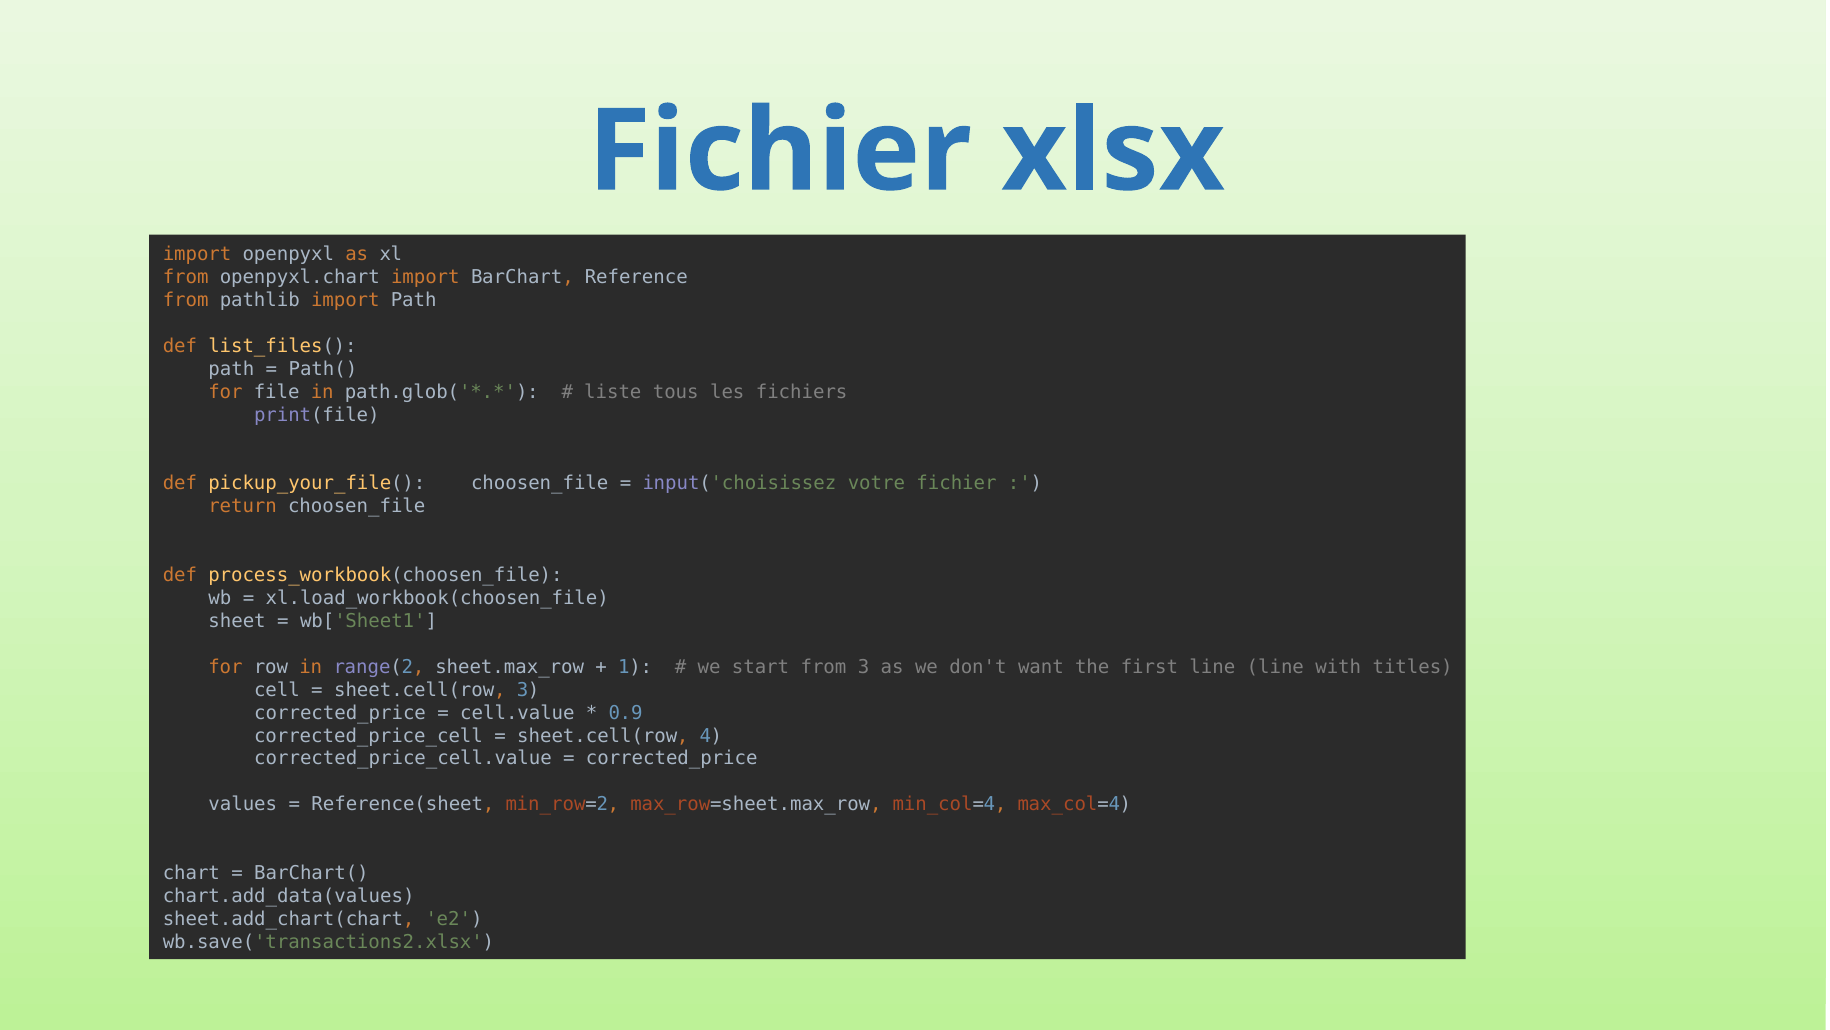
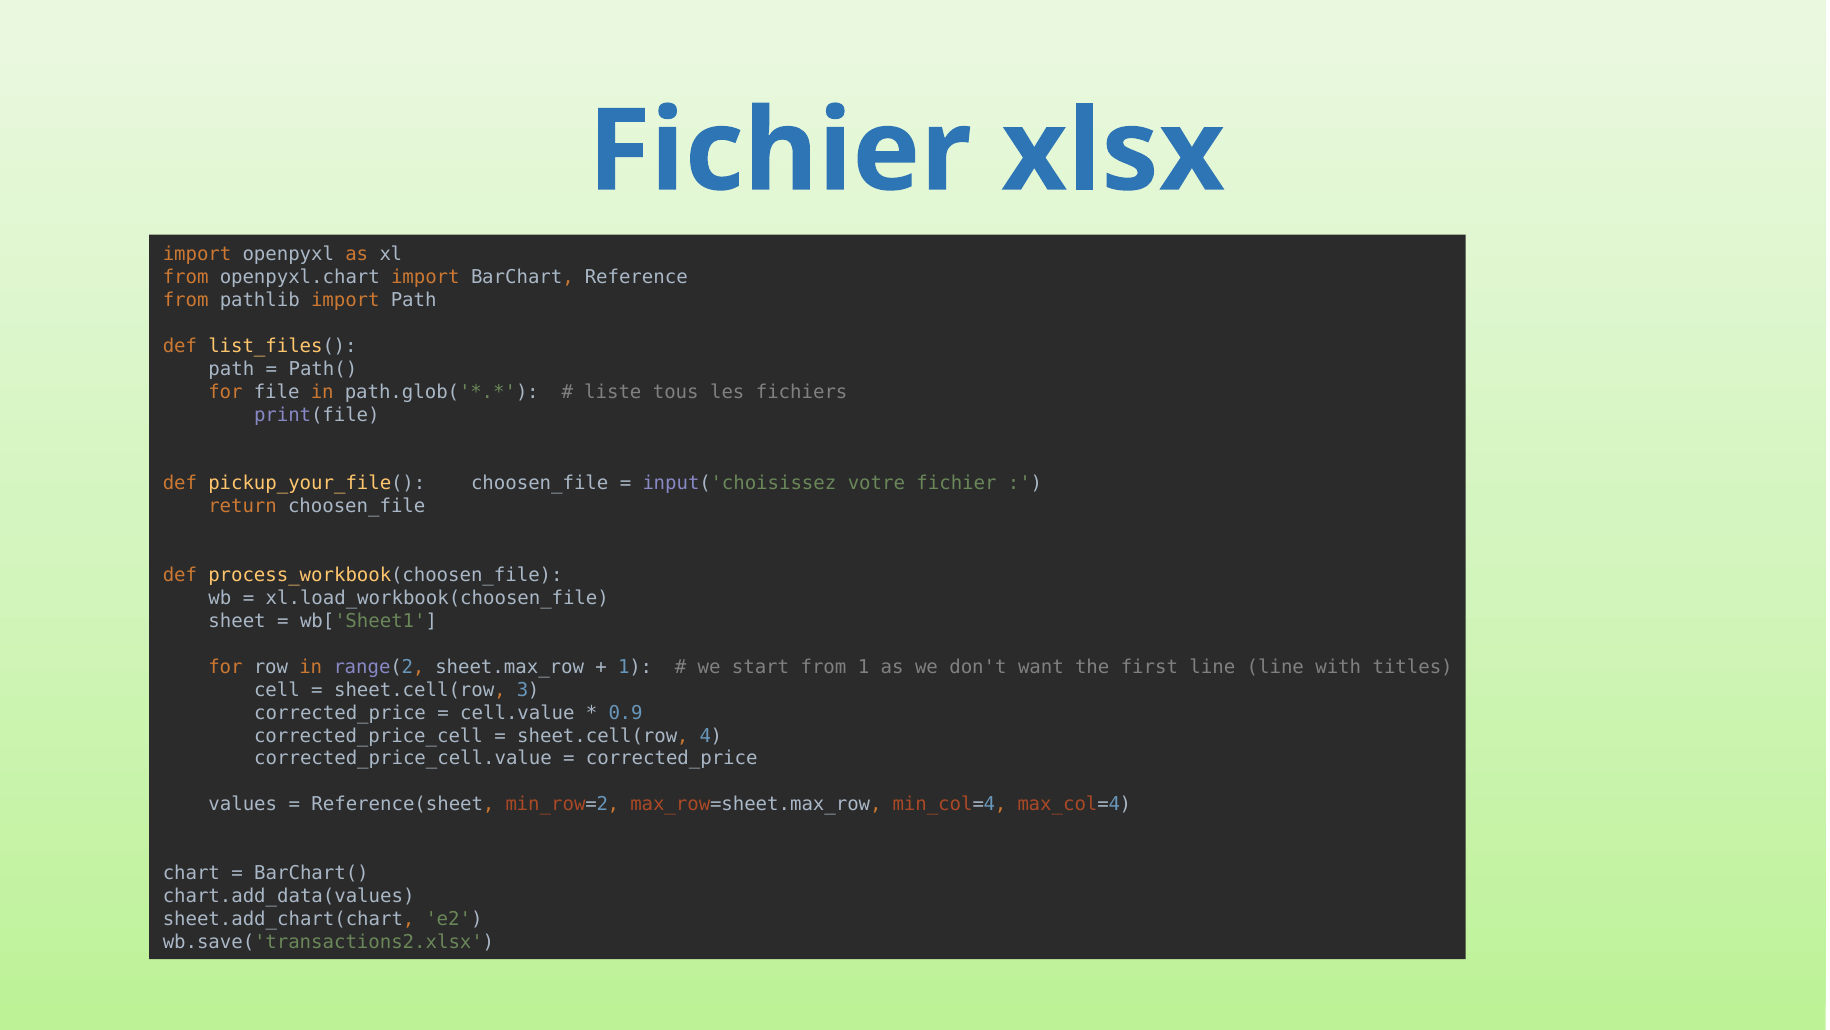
from 3: 3 -> 1 (863, 667)
